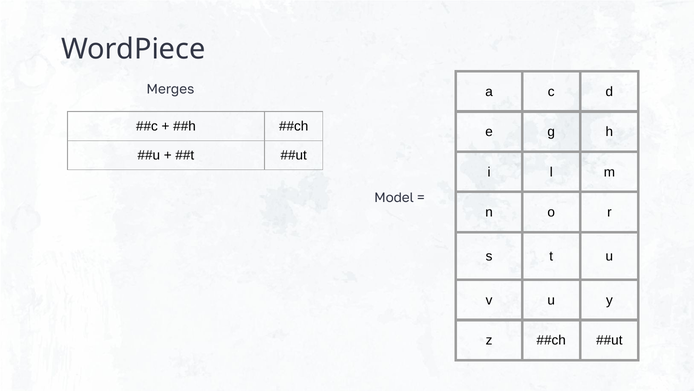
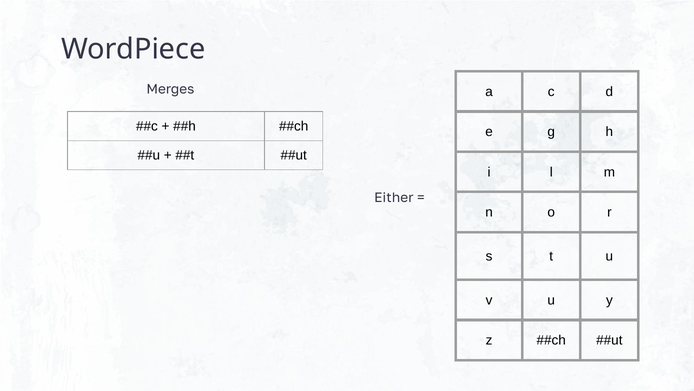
Model: Model -> Either (394, 198)
